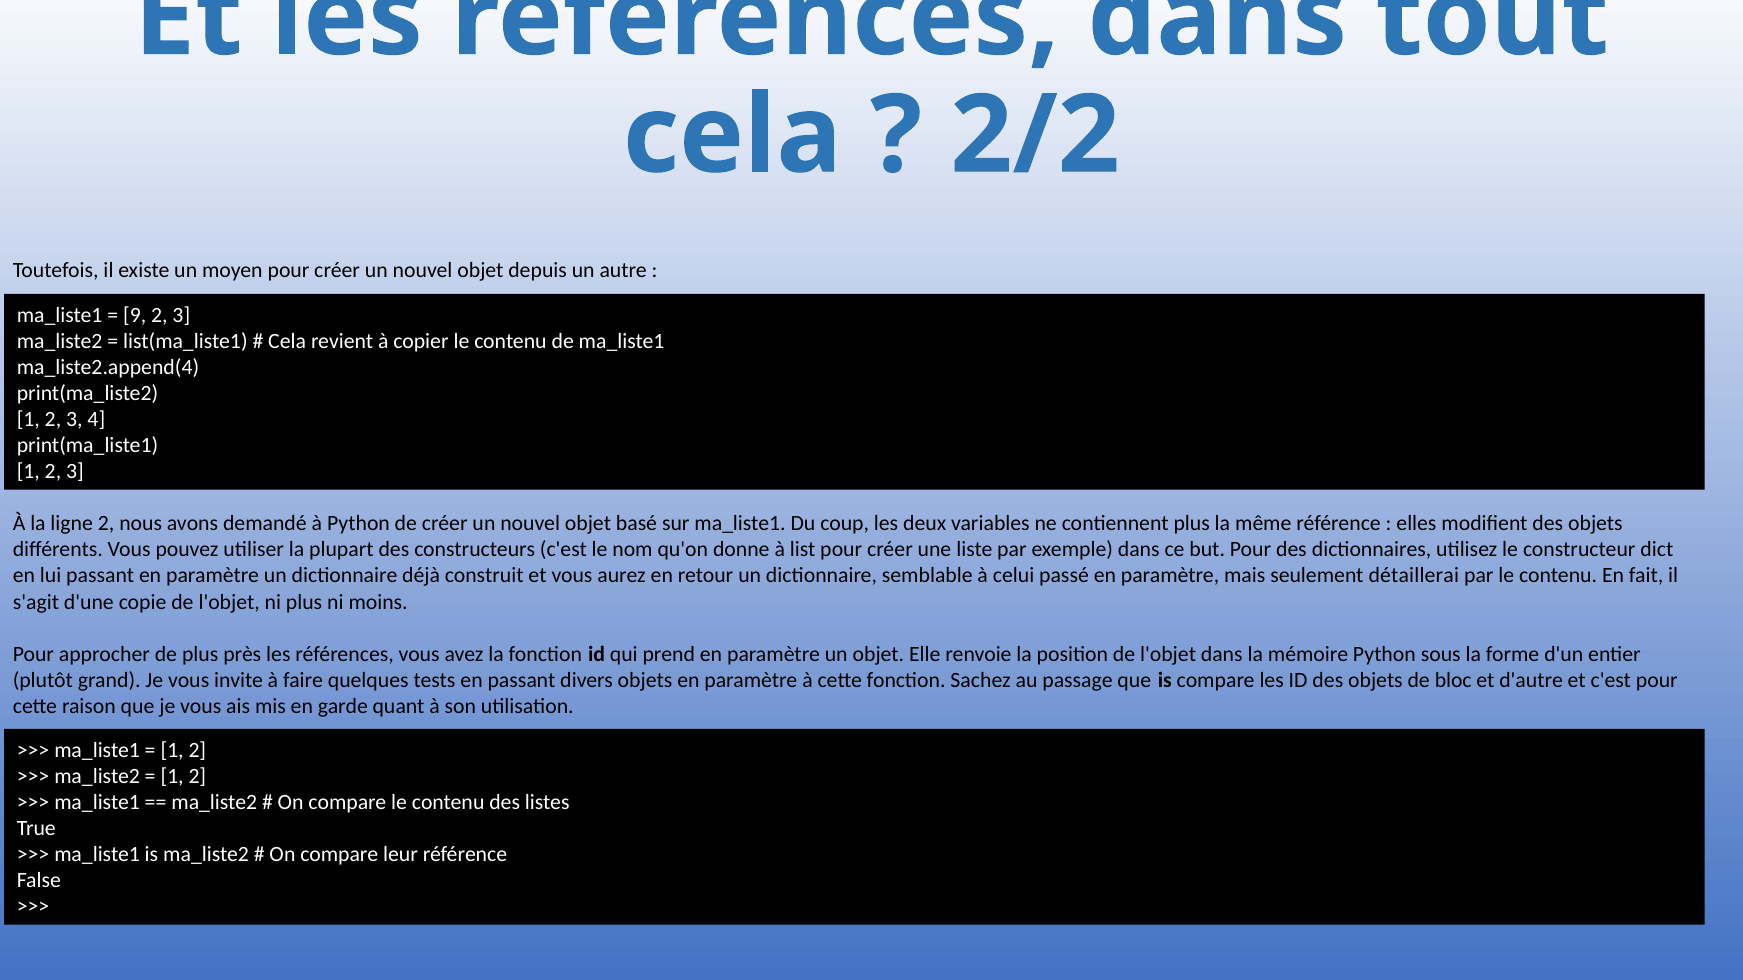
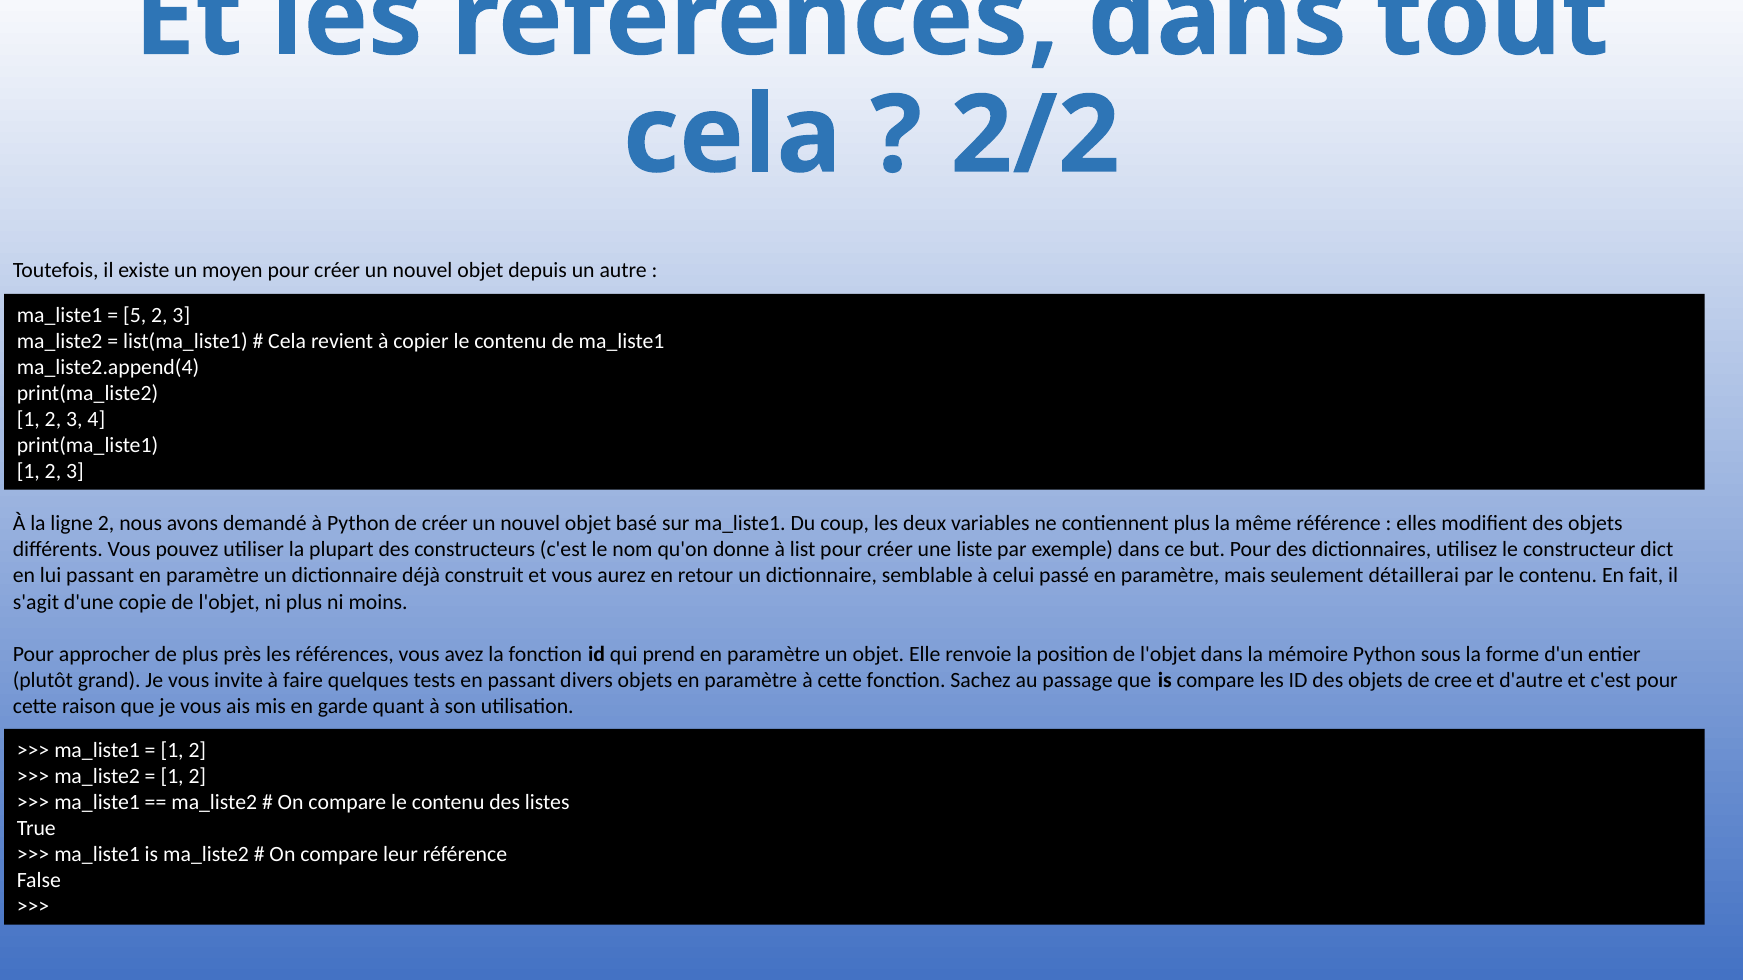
9: 9 -> 5 (135, 315)
bloc: bloc -> cree (1453, 681)
